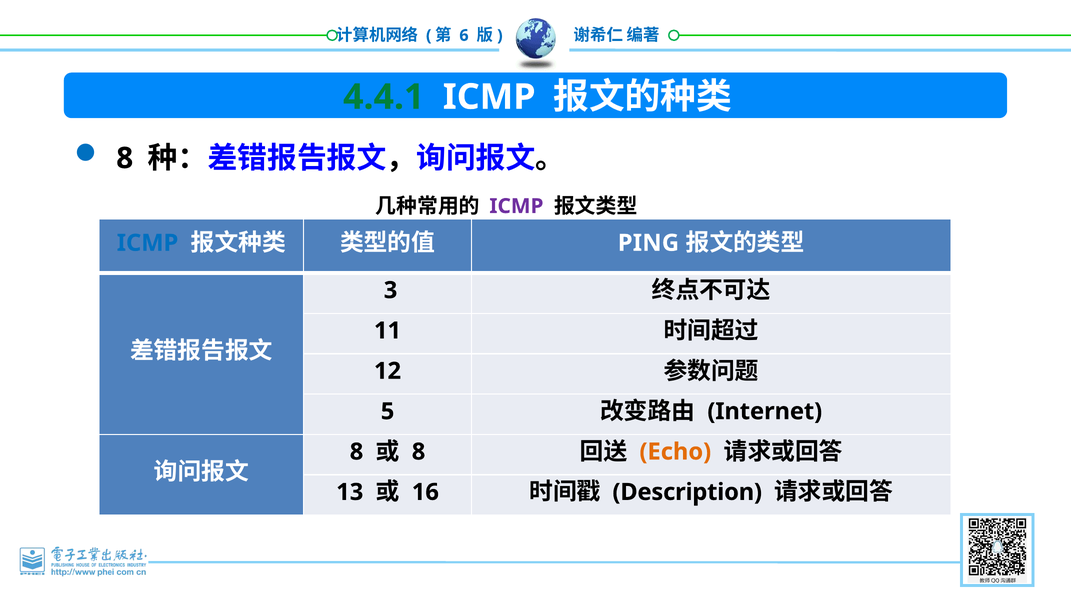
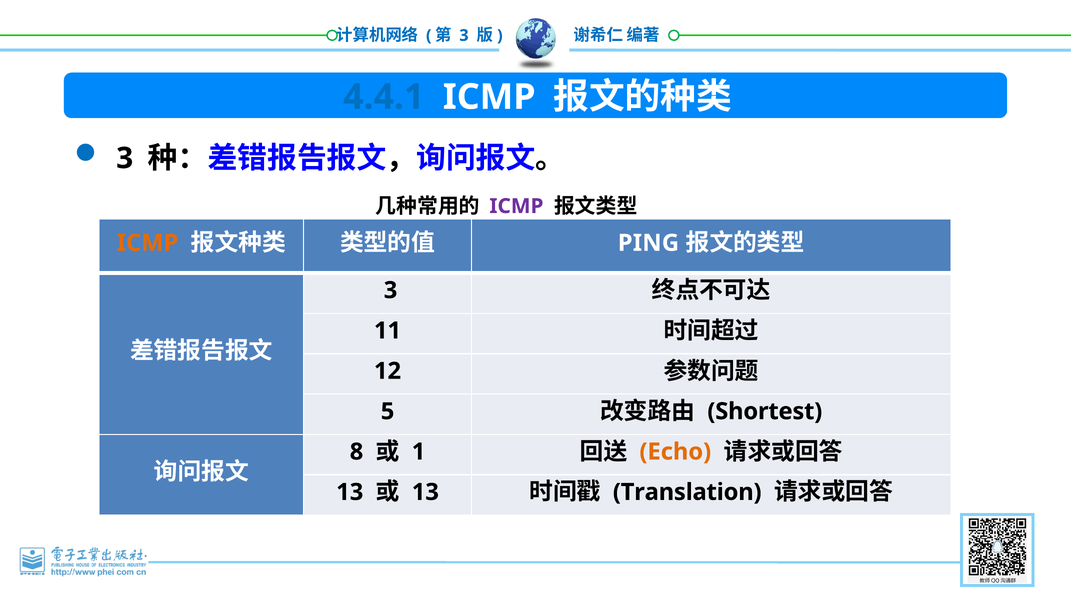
6: 6 -> 3 (464, 36)
4.4.1 colour: green -> blue (384, 97)
8: 8 -> 3 (125, 158)
ICMP colour: blue -> orange (148, 243)
Internet: Internet -> Shortest (765, 412)
8: 8 -> 1 (419, 452)
16: 16 -> 13 (425, 492)
Description: Description -> Translation (687, 492)
